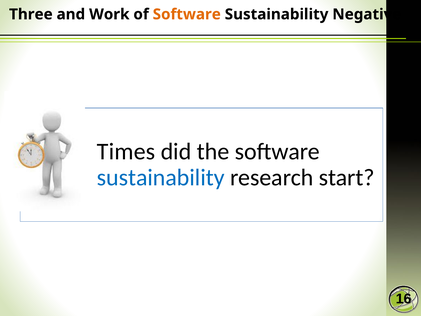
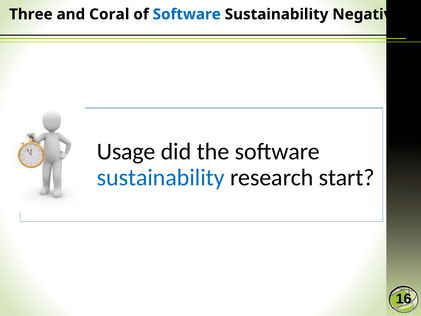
Work: Work -> Coral (109, 14)
Software colour: orange -> blue (187, 14)
Times: Times -> Usage (126, 152)
